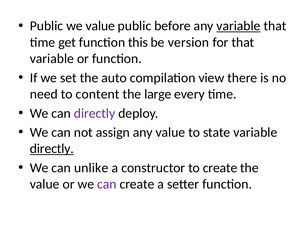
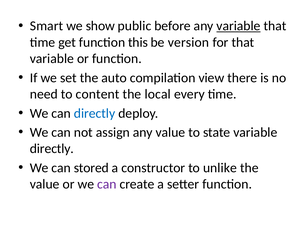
Public: Public -> Smart (47, 26)
we value: value -> show (100, 26)
large: large -> local (158, 94)
directly colour: purple -> blue (95, 113)
directly underline: present -> none (52, 149)
unlike: unlike -> stored (91, 168)
to create: create -> unlike (220, 168)
